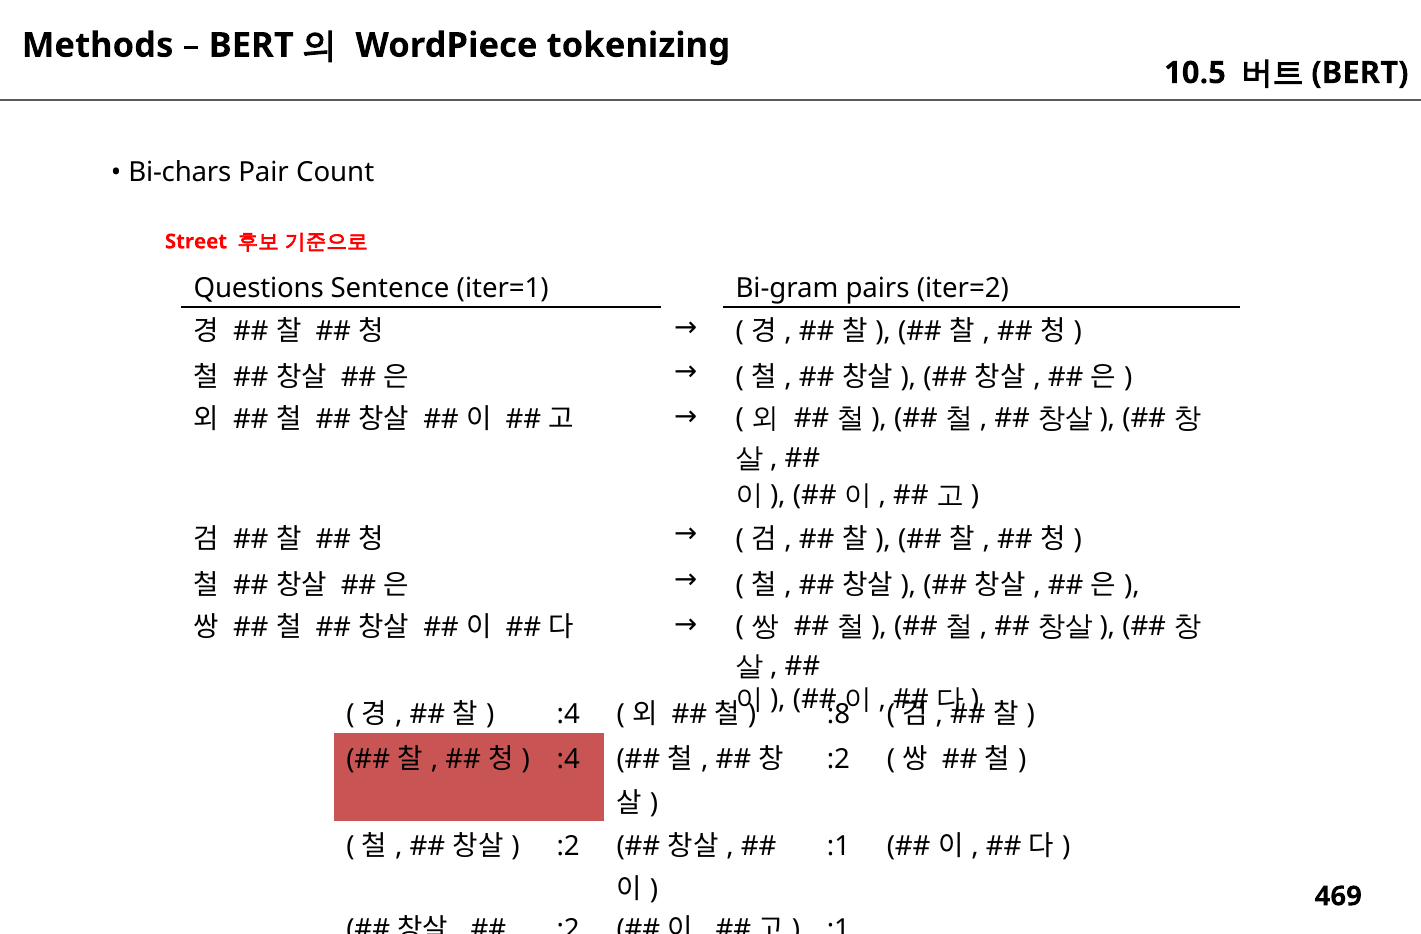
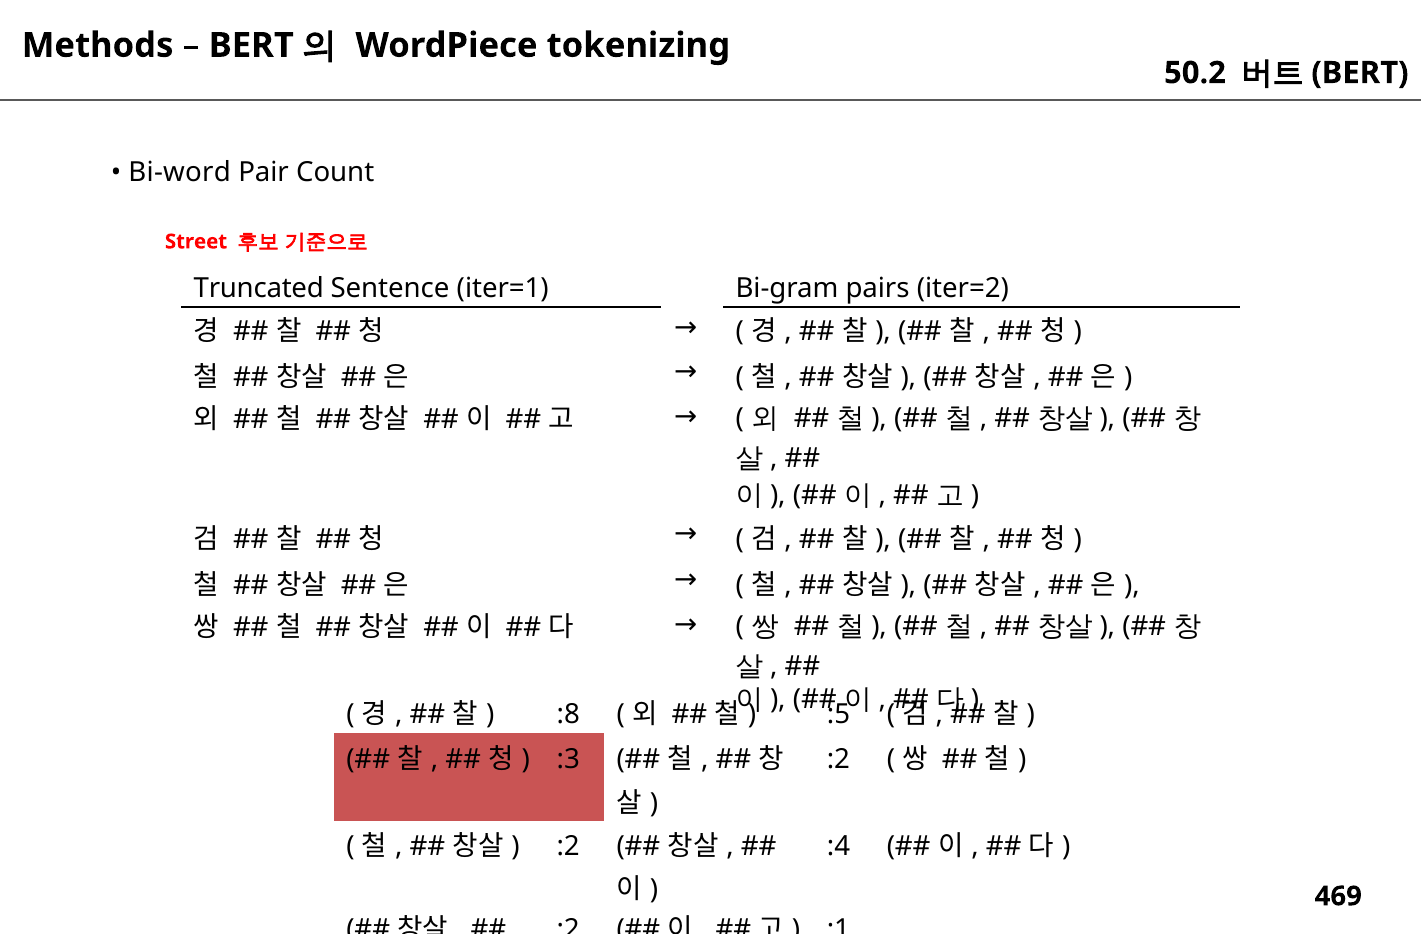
10.5: 10.5 -> 50.2 (1195, 73)
Bi-chars: Bi-chars -> Bi-word (180, 173)
Questions: Questions -> Truncated (259, 288)
:4: :4 -> :8 (568, 714)
:8: :8 -> :5 (839, 714)
:4: :4 -> :3 (568, 759)
:1: :1 -> :4 (839, 846)
